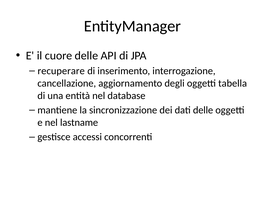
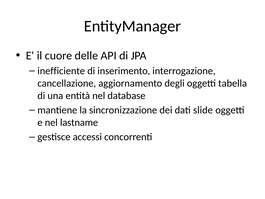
recuperare: recuperare -> inefficiente (61, 71)
dati delle: delle -> slide (203, 110)
